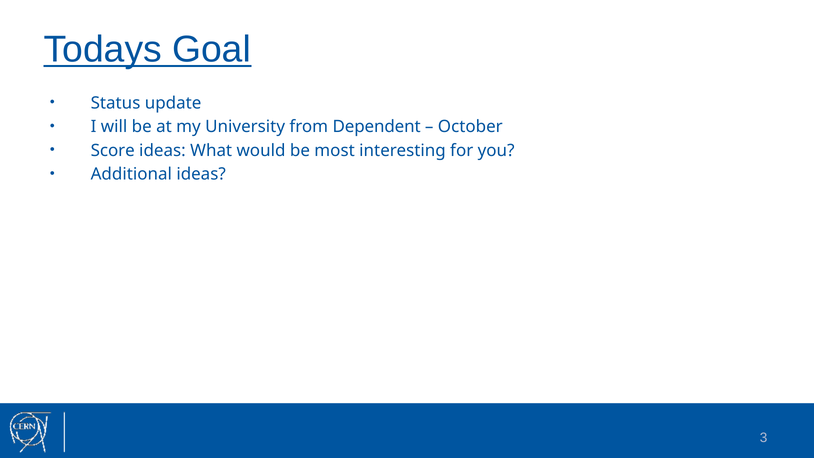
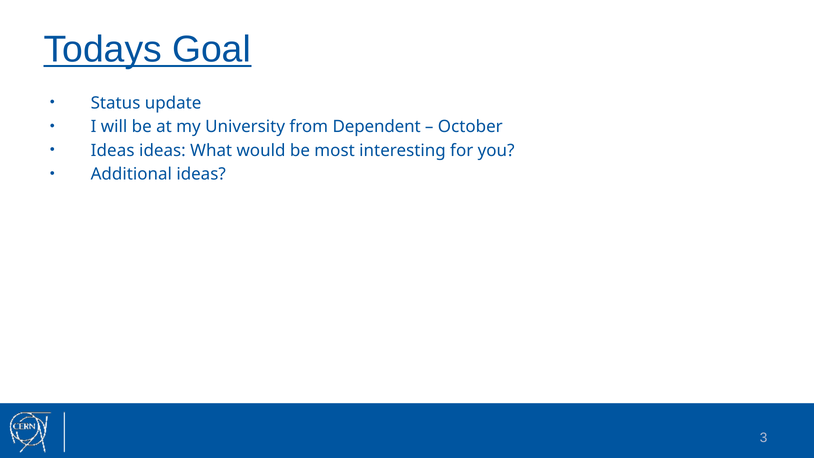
Score: Score -> Ideas (113, 150)
